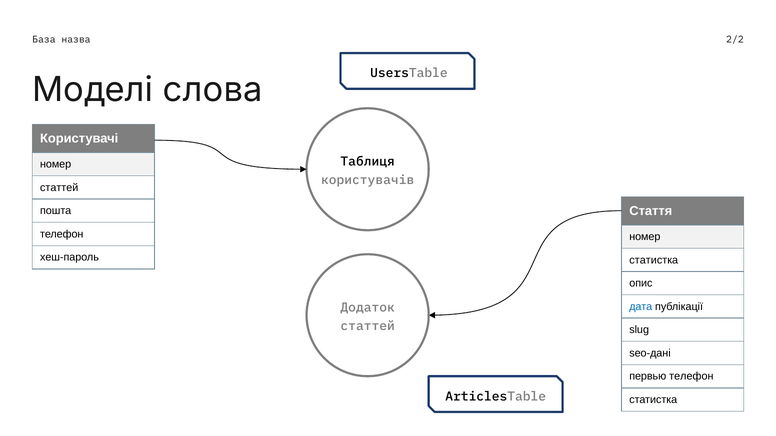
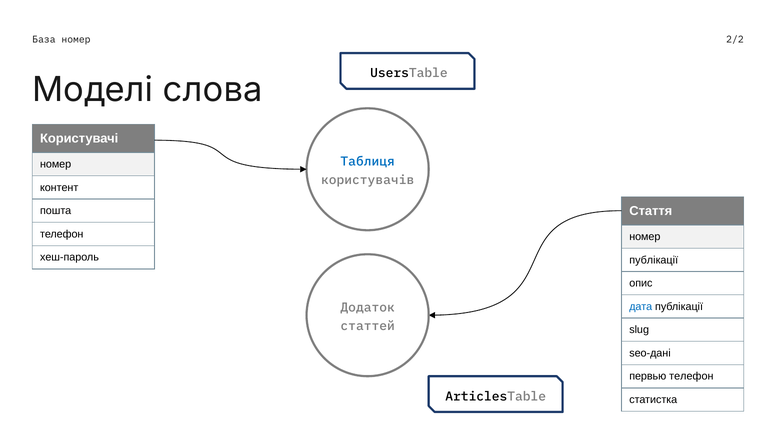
База назва: назва -> номер (76, 40)
Таблиця colour: black -> blue (368, 162)
статтей: статтей -> контент (59, 188)
статистка: статистка -> публікації (654, 260)
